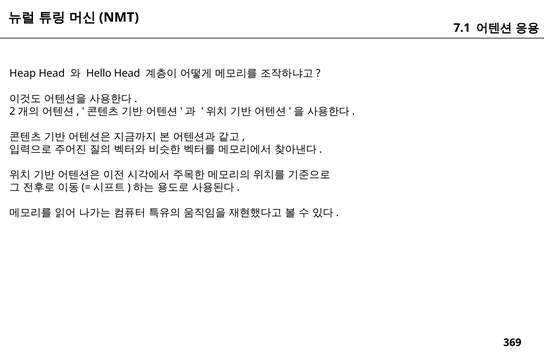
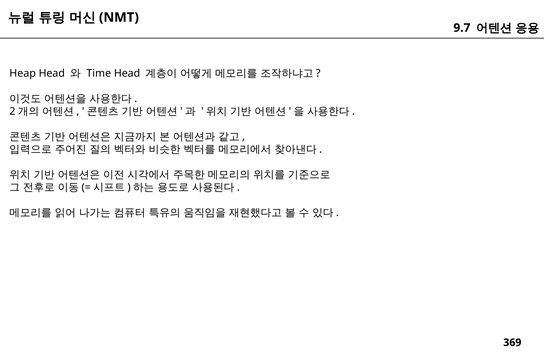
7.1: 7.1 -> 9.7 (462, 28)
Hello: Hello -> Time (99, 73)
